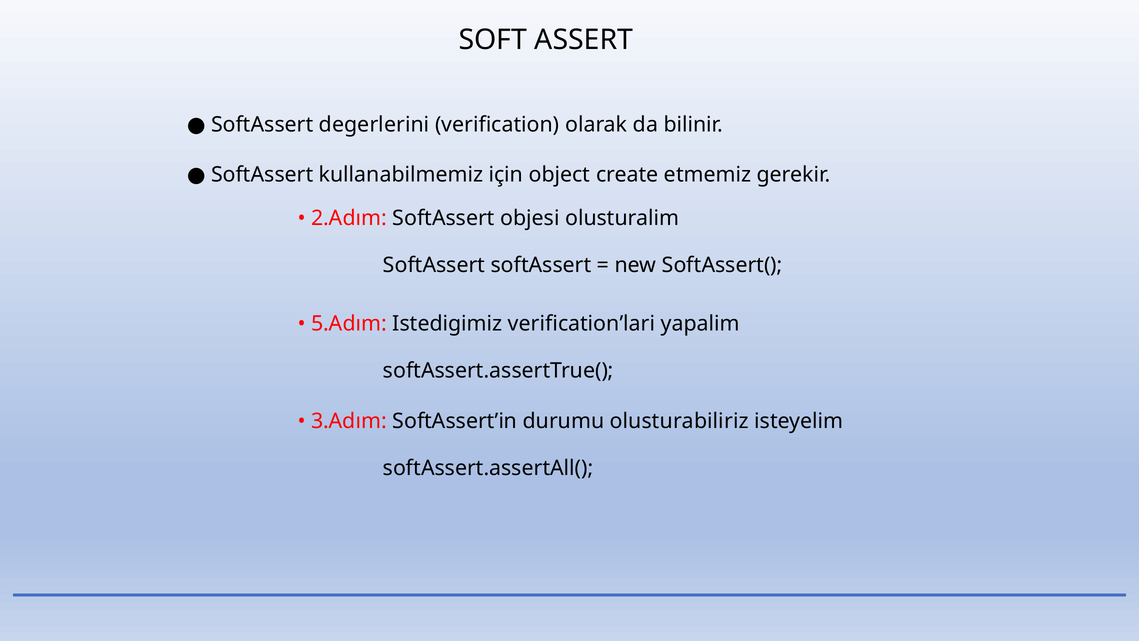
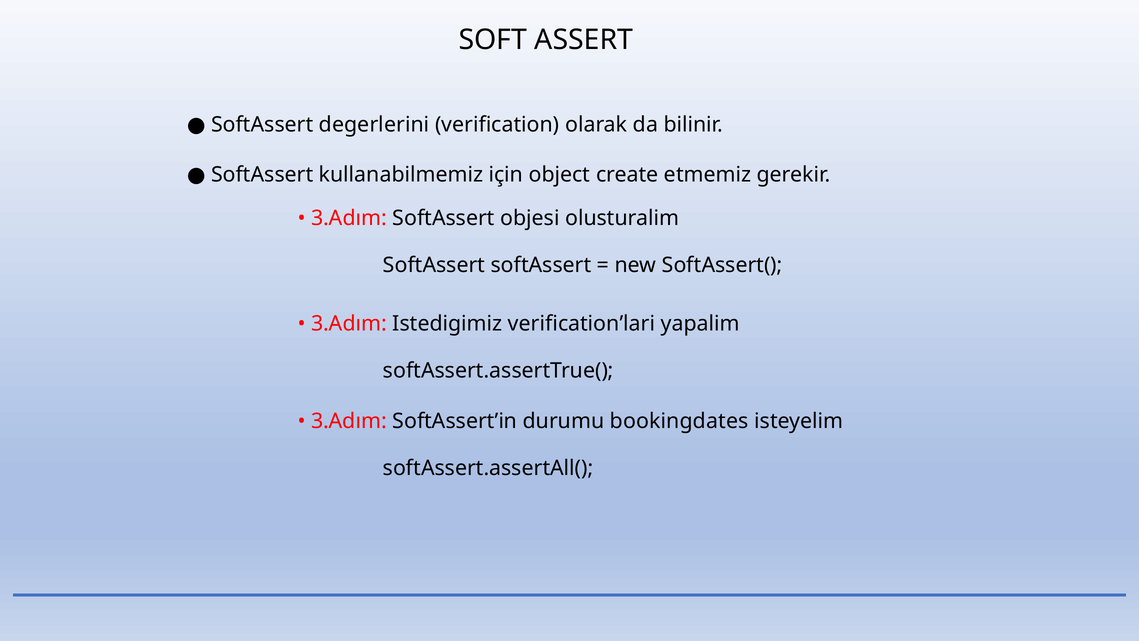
2.Adım: 2.Adım -> 3.Adım (349, 218)
5.Adım: 5.Adım -> 3.Adım (349, 324)
olusturabiliriz: olusturabiliriz -> bookingdates (679, 421)
